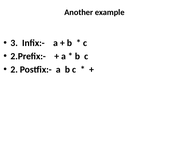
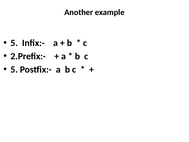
3: 3 -> 5 (14, 43)
2: 2 -> 5 (14, 69)
